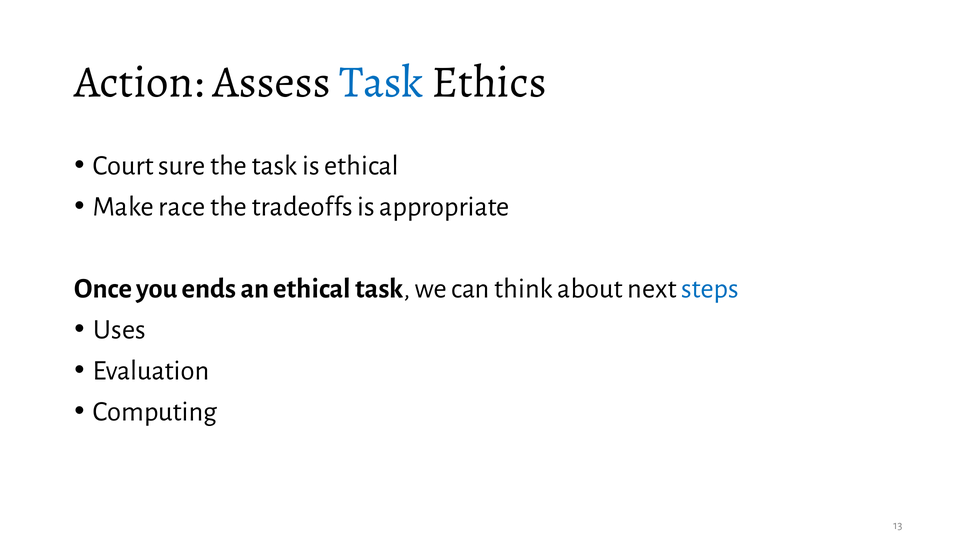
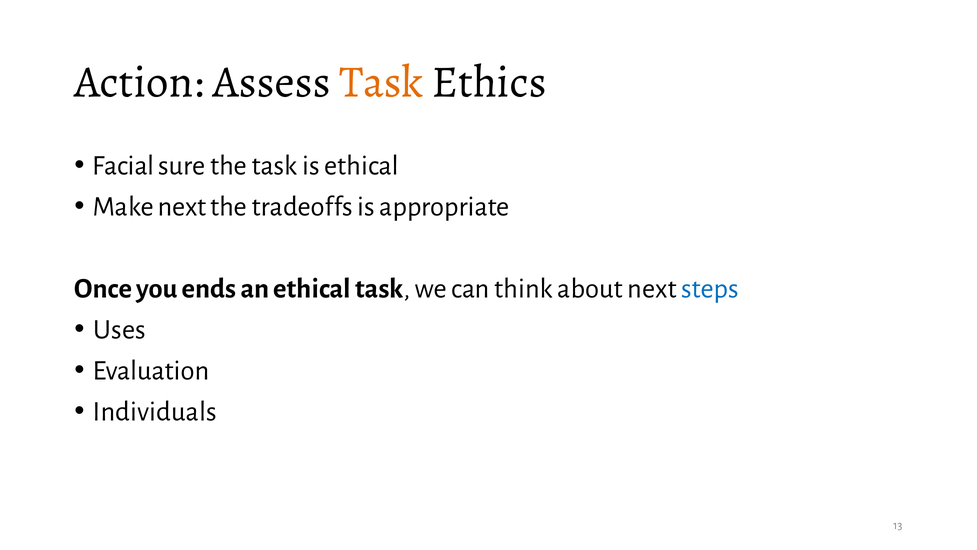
Task colour: blue -> orange (381, 82)
Court: Court -> Facial (123, 165)
Make race: race -> next (182, 206)
Computing: Computing -> Individuals (155, 411)
